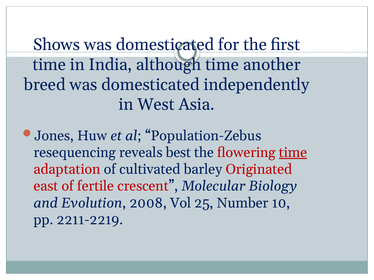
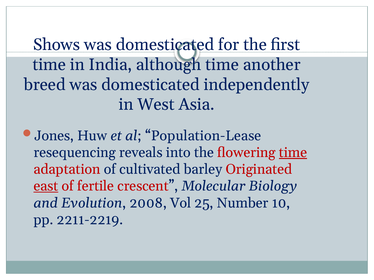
Population-Zebus: Population-Zebus -> Population-Lease (203, 136)
best: best -> into (178, 153)
east underline: none -> present (46, 186)
